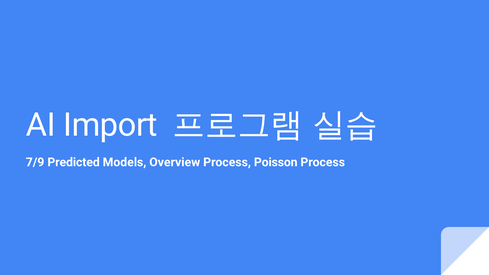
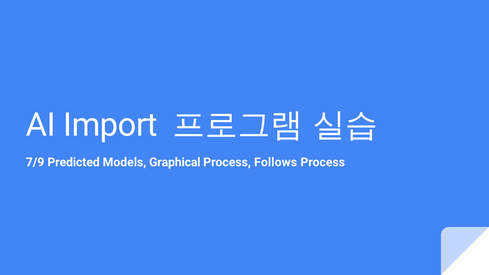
Overview: Overview -> Graphical (175, 162)
Poisson: Poisson -> Follows (276, 162)
